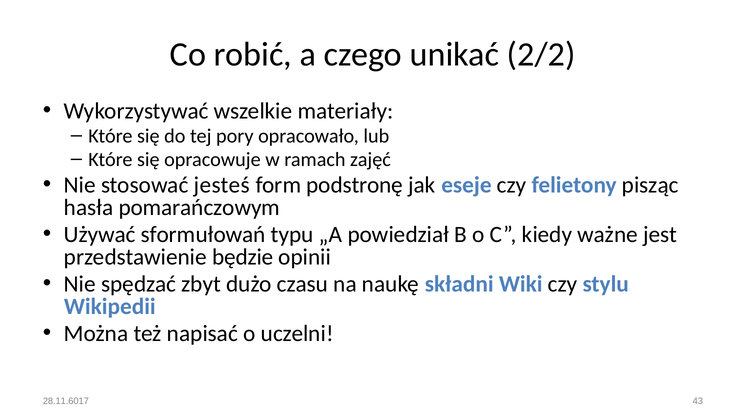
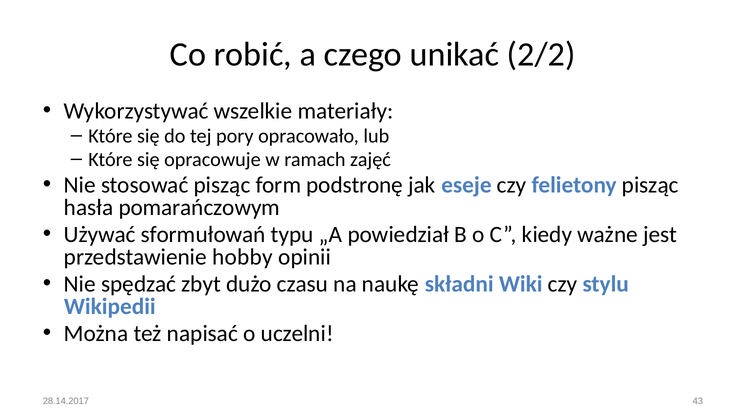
stosować jesteś: jesteś -> pisząc (222, 185)
będzie: będzie -> hobby (242, 257)
28.11.6017: 28.11.6017 -> 28.14.2017 (66, 401)
